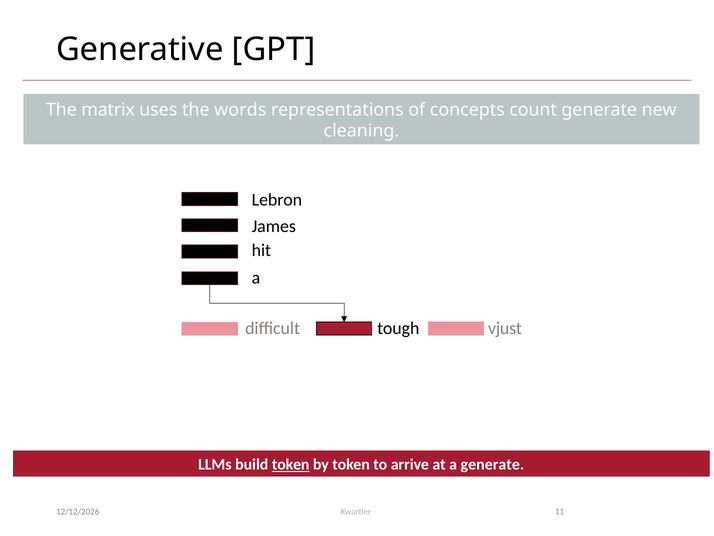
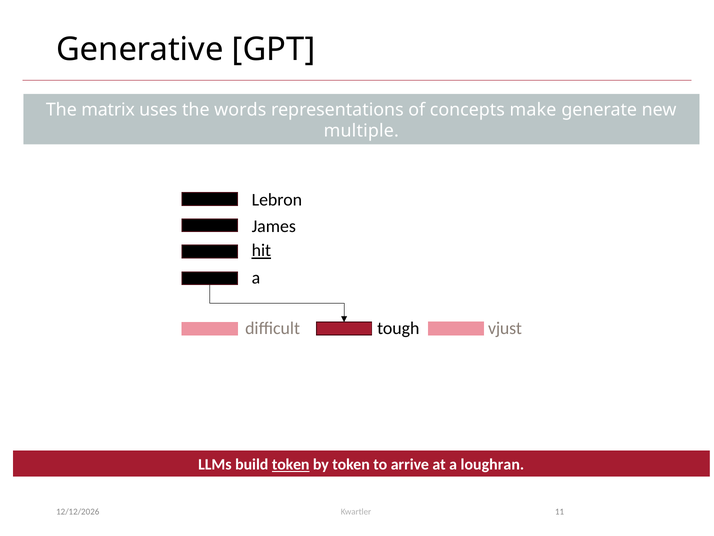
count: count -> make (533, 110)
cleaning: cleaning -> multiple (361, 131)
hit underline: none -> present (261, 250)
a generate: generate -> loughran (492, 464)
